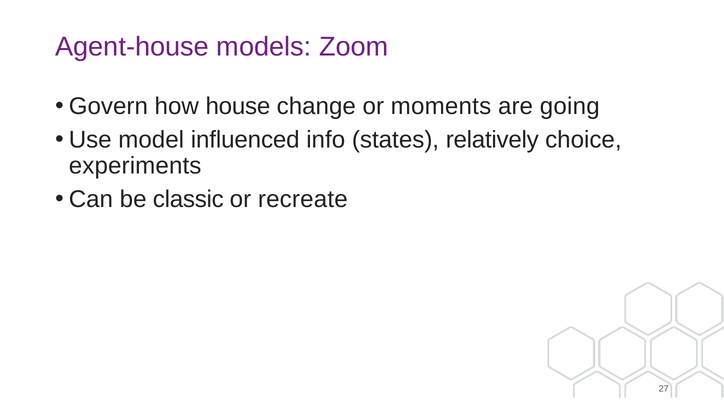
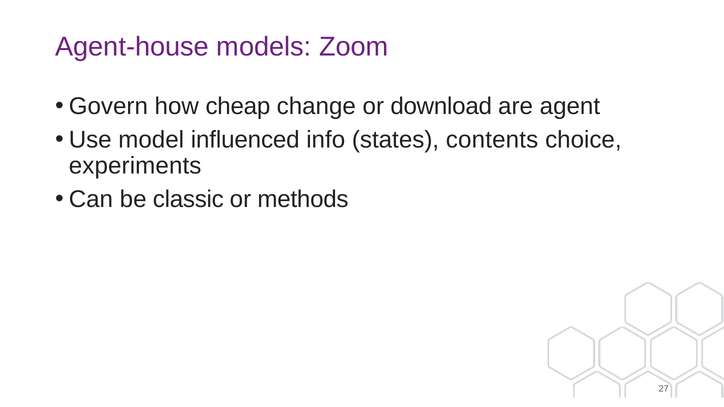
house: house -> cheap (238, 106)
moments: moments -> download (441, 106)
going: going -> agent (570, 106)
relatively: relatively -> contents (492, 140)
recreate: recreate -> methods (303, 199)
